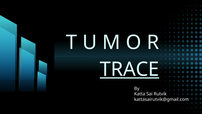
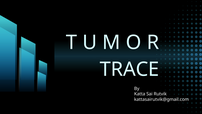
TRACE underline: present -> none (130, 69)
